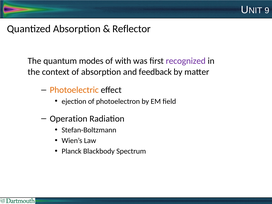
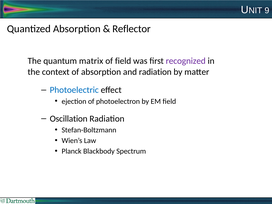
modes: modes -> matrix (91, 61)
of with: with -> field (123, 61)
and feedback: feedback -> radiation (155, 72)
Photoelectric colour: orange -> blue (74, 90)
Operation: Operation -> Oscillation (69, 119)
